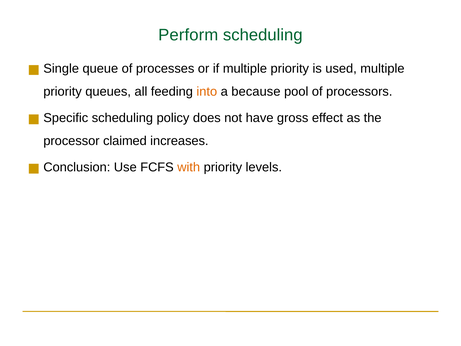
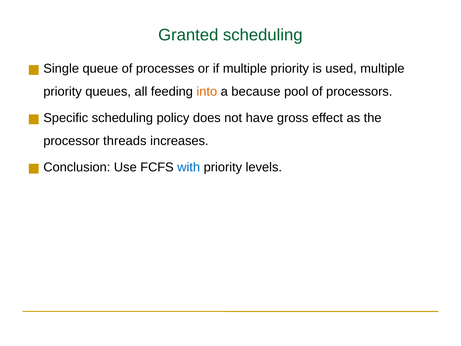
Perform: Perform -> Granted (188, 35)
claimed: claimed -> threads (125, 141)
with colour: orange -> blue (189, 167)
